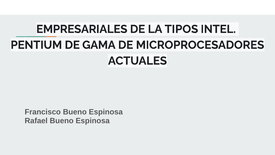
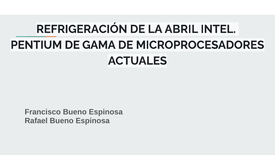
EMPRESARIALES: EMPRESARIALES -> REFRIGERACIÓN (82, 29)
TIPOS: TIPOS -> ABRIL (181, 29)
